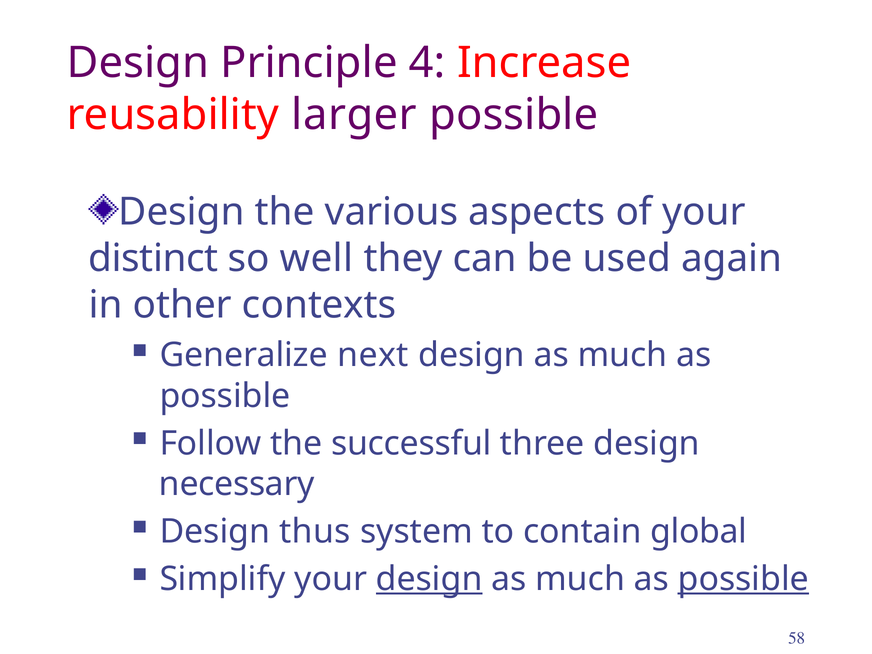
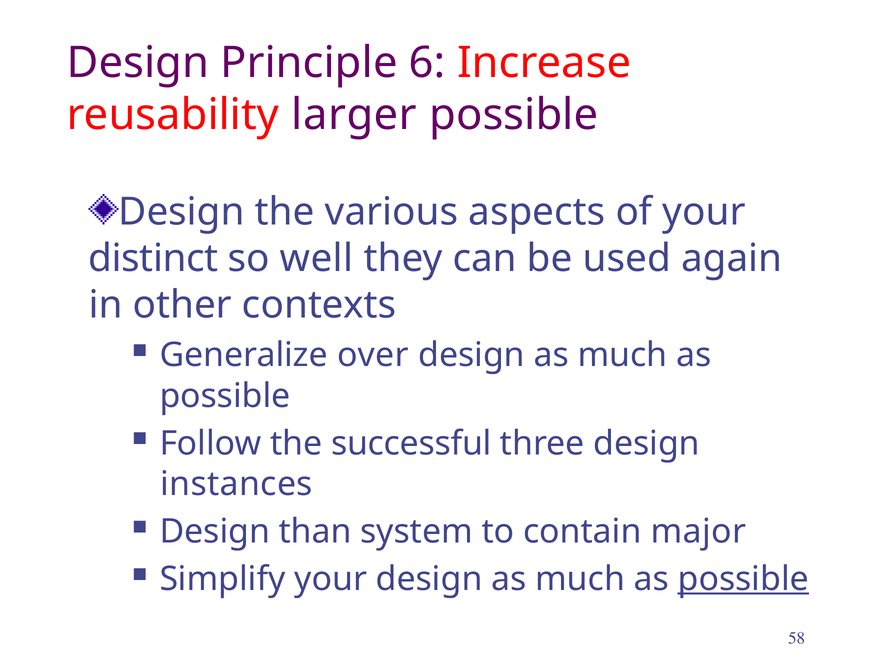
4: 4 -> 6 (427, 63)
next: next -> over (373, 355)
necessary: necessary -> instances (236, 484)
thus: thus -> than (315, 532)
global: global -> major (698, 532)
design underline: present -> none (429, 579)
